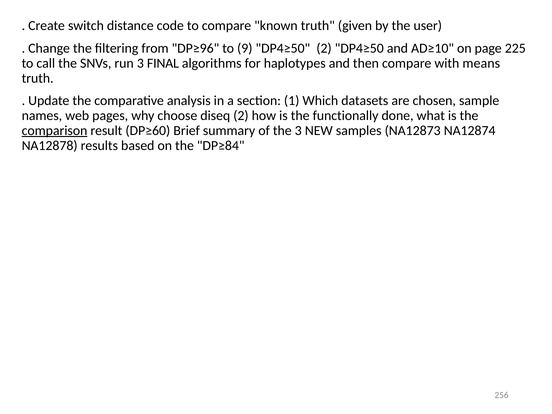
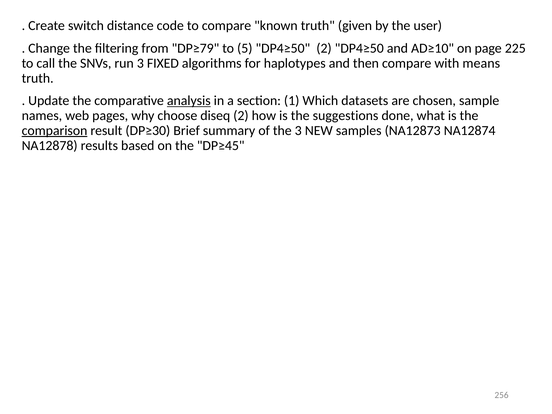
DP≥96: DP≥96 -> DP≥79 (195, 48)
9: 9 -> 5 (245, 48)
FINAL: FINAL -> FIXED (163, 63)
analysis underline: none -> present (189, 101)
functionally: functionally -> suggestions (346, 116)
DP≥60: DP≥60 -> DP≥30 (148, 131)
DP≥84: DP≥84 -> DP≥45 (221, 145)
